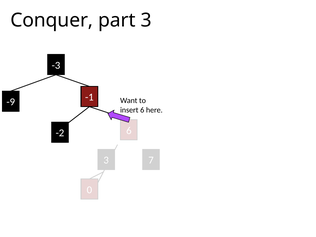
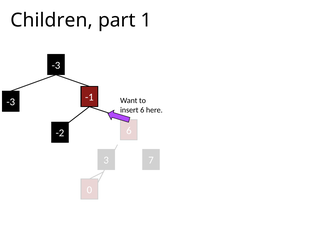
Conquer: Conquer -> Children (52, 20)
part 3: 3 -> 1 (146, 20)
-9: -9 -> -3 (11, 102)
